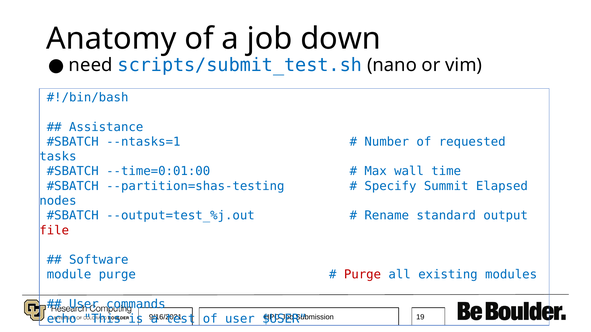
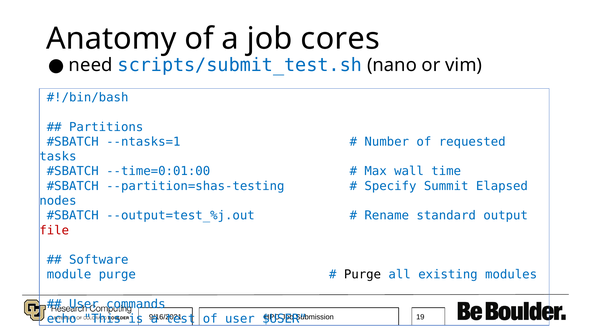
down: down -> cores (340, 39)
Assistance: Assistance -> Partitions (106, 127)
Purge colour: red -> black (362, 275)
